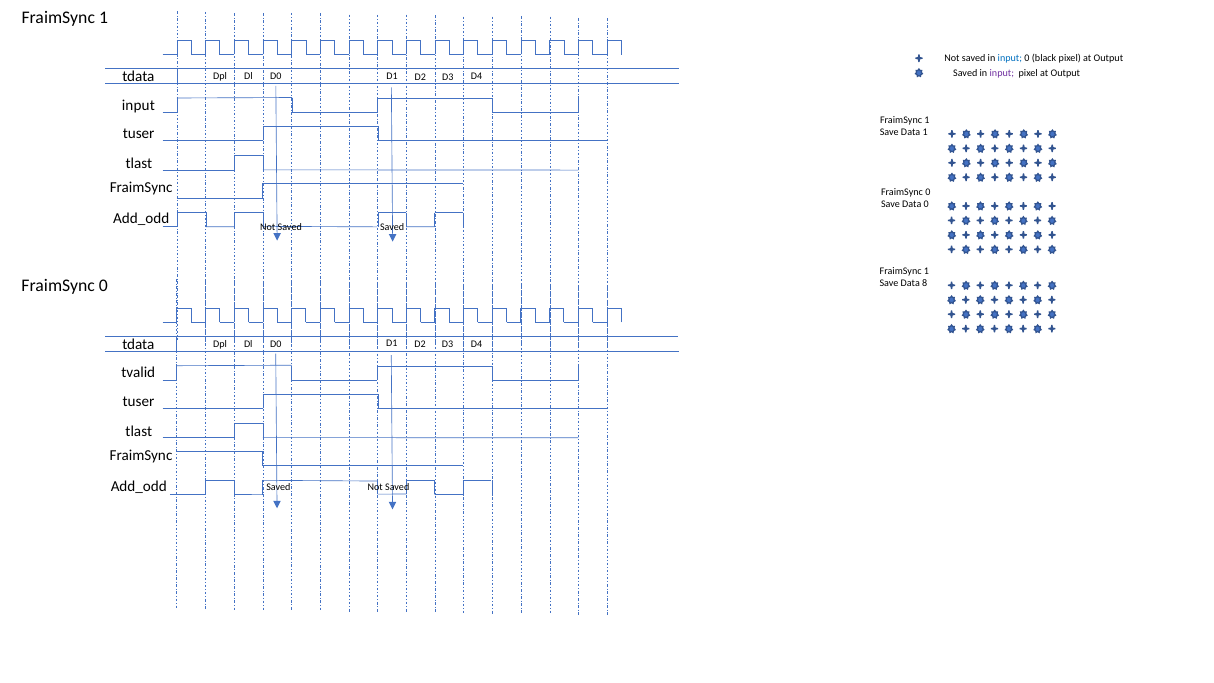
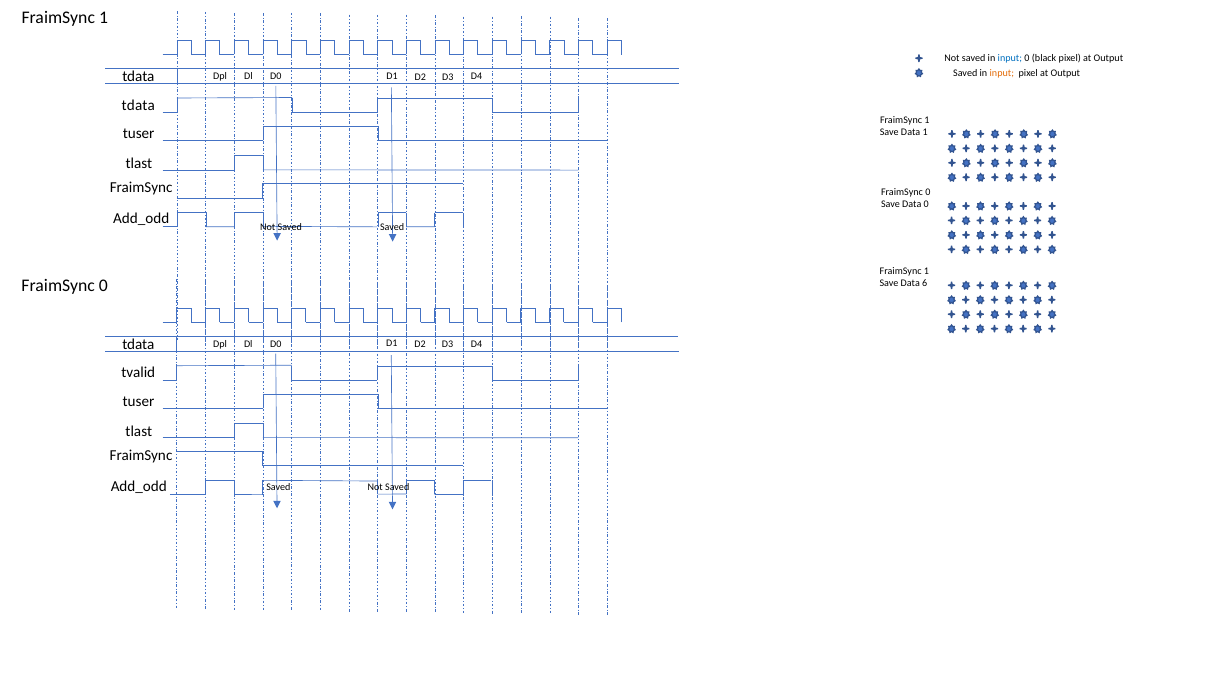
input colour: purple -> orange (1002, 73)
input: input -> tdata (138, 105)
8: 8 -> 6 (925, 283)
